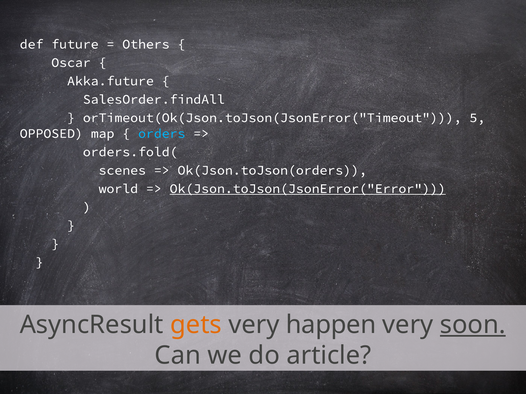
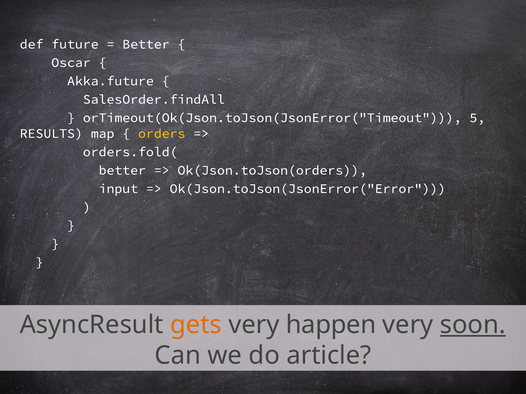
Others: Others -> Better (146, 44)
OPPOSED: OPPOSED -> RESULTS (51, 134)
orders colour: light blue -> yellow (162, 134)
scenes: scenes -> better (122, 170)
world: world -> input (118, 189)
Ok(Json.toJson(JsonError("Error underline: present -> none (308, 189)
